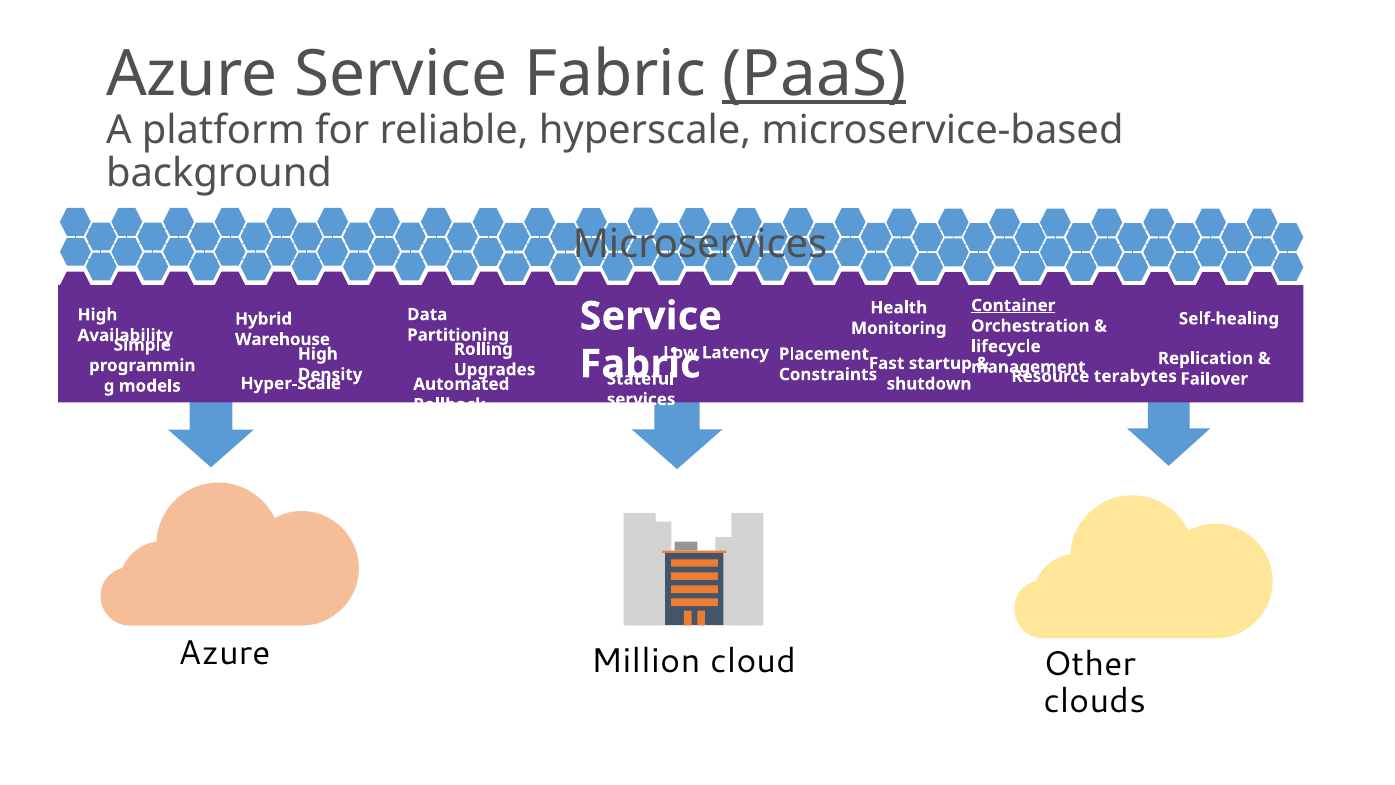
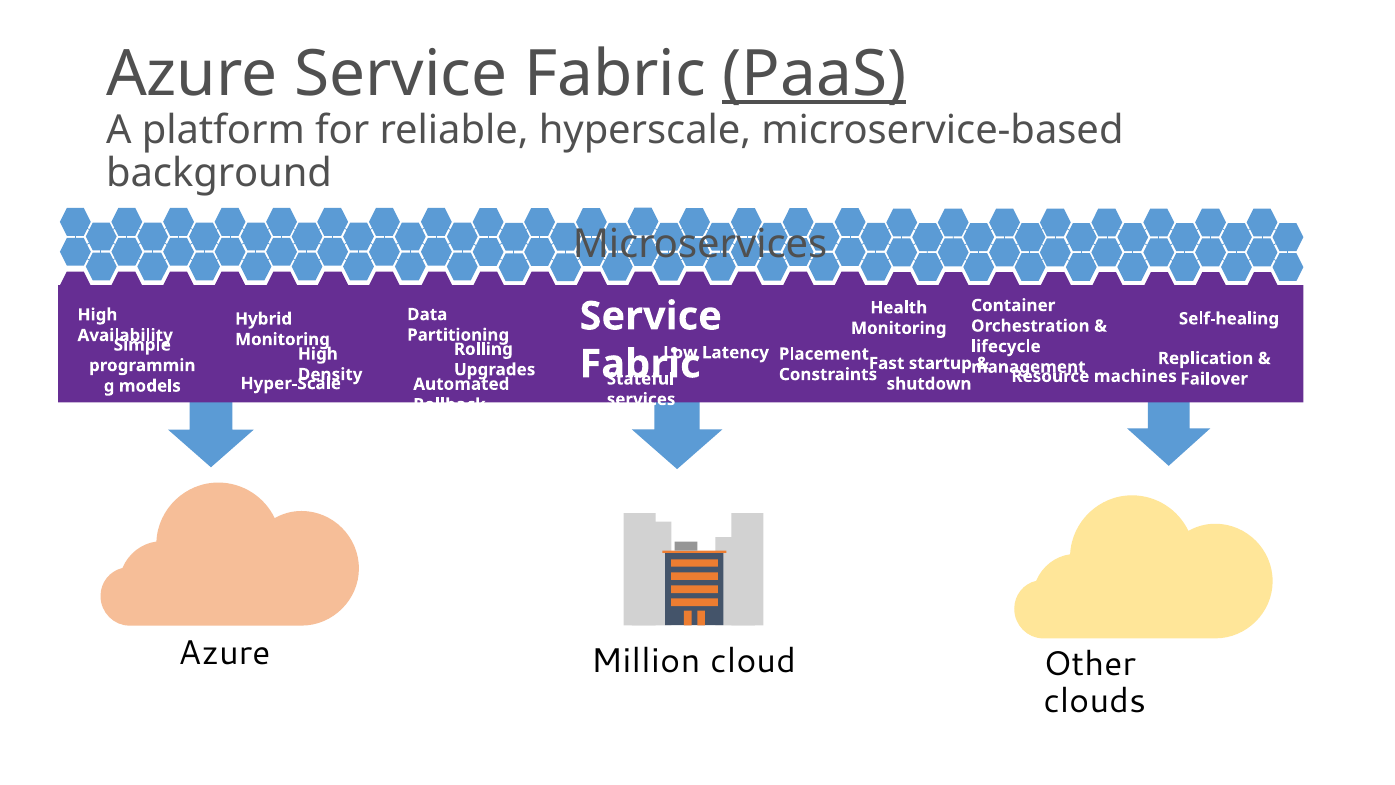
Container underline: present -> none (1013, 305)
Warehouse: Warehouse -> Monitoring (282, 339)
terabytes: terabytes -> machines (1135, 376)
